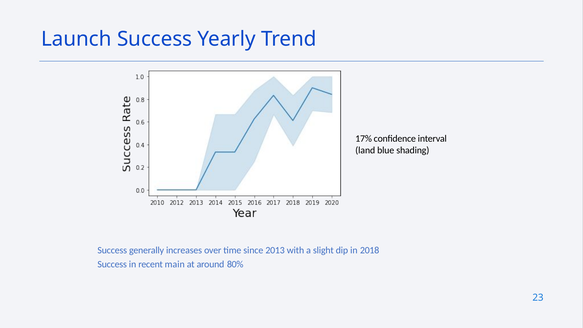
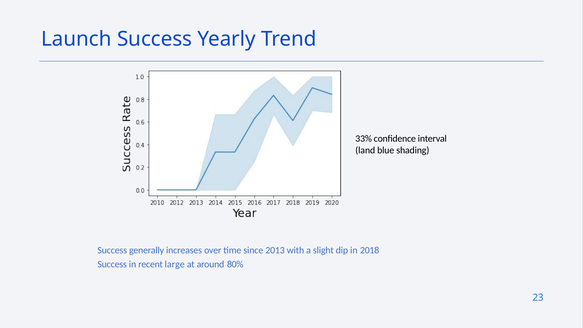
17%: 17% -> 33% (364, 139)
main: main -> large (175, 264)
